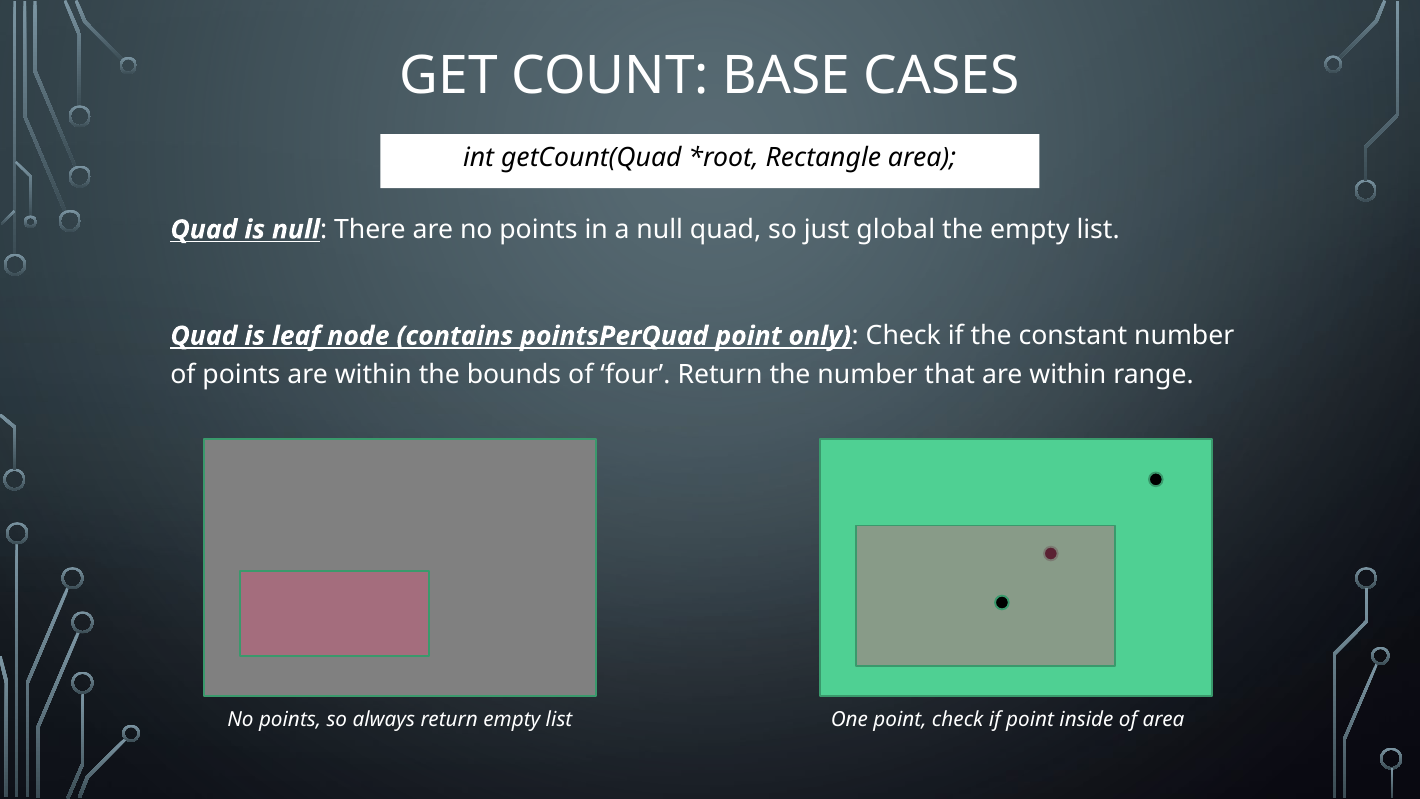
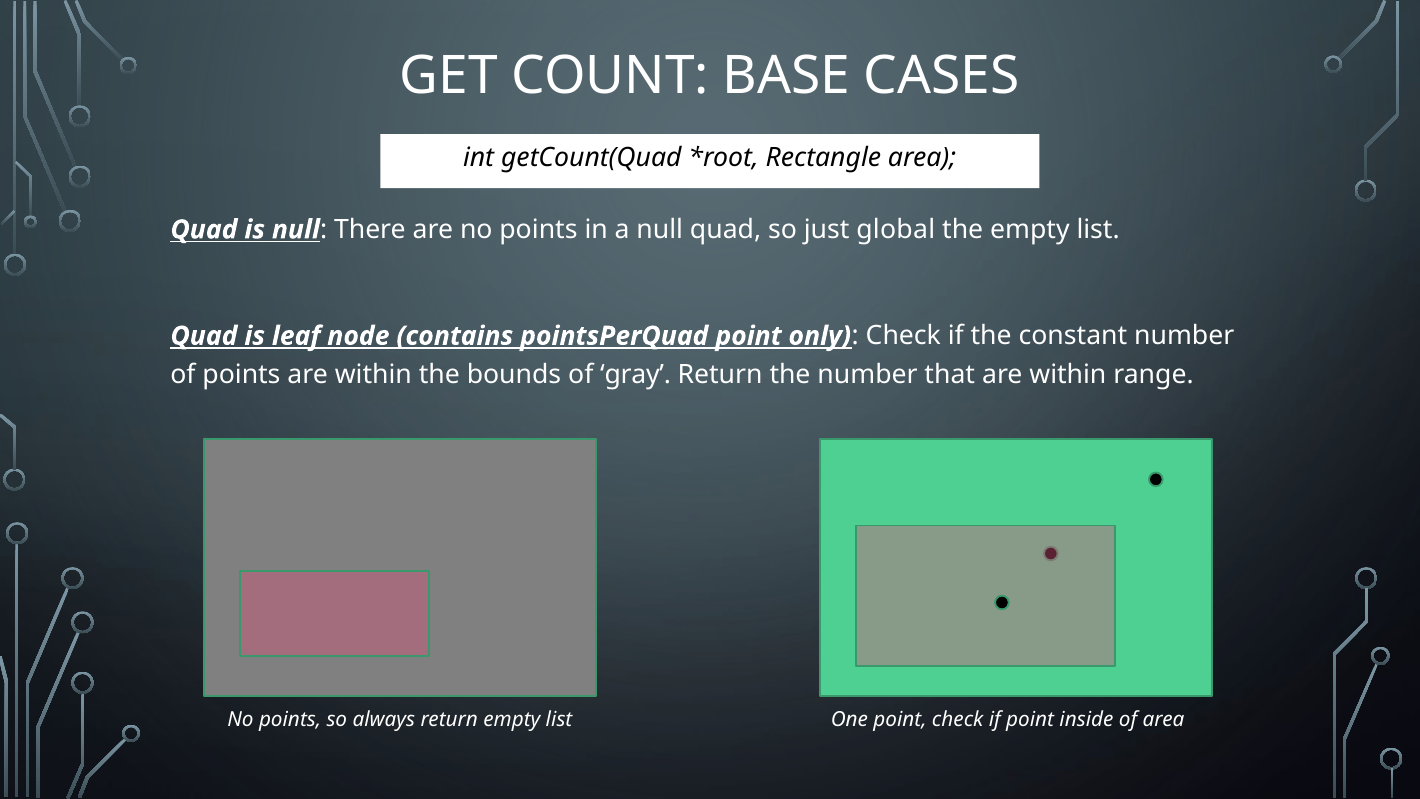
four: four -> gray (636, 374)
